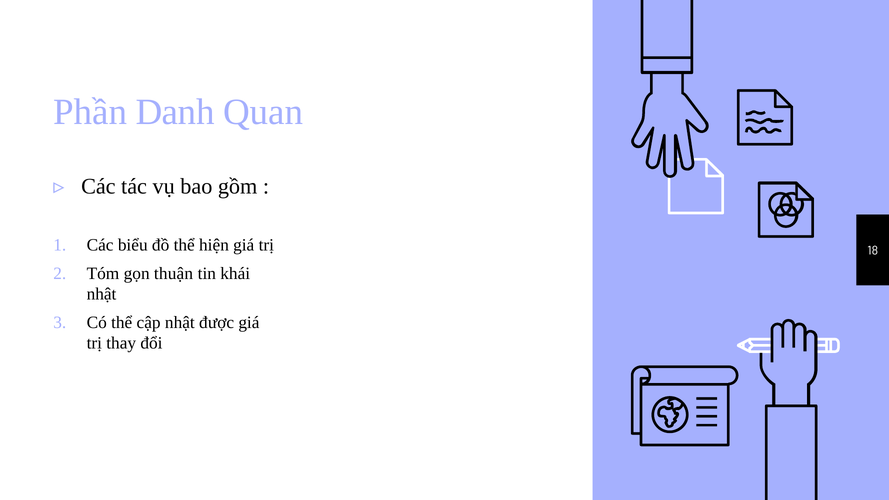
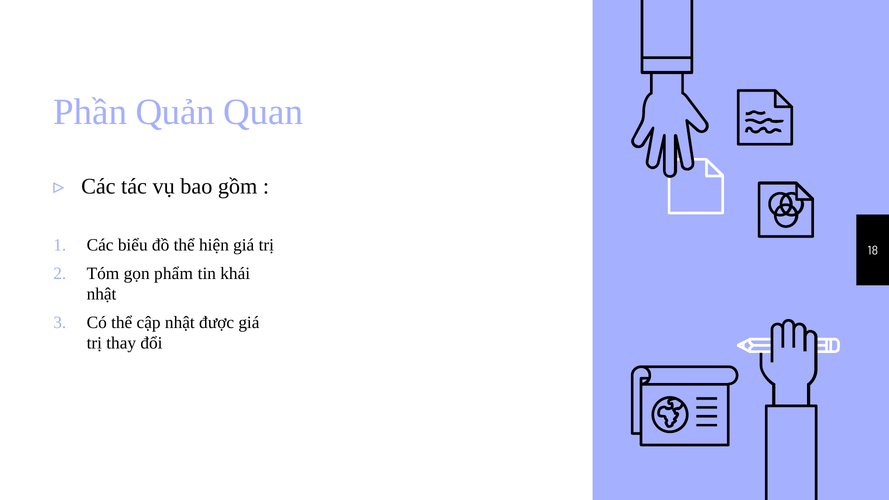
Danh: Danh -> Quản (175, 112)
thuận: thuận -> phẩm (174, 273)
